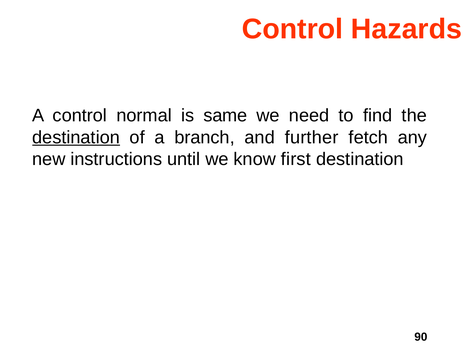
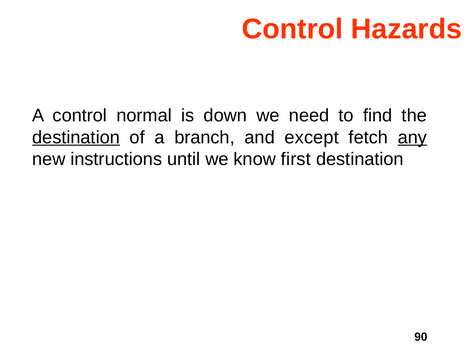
same: same -> down (225, 116)
further: further -> except (312, 137)
any underline: none -> present (412, 137)
